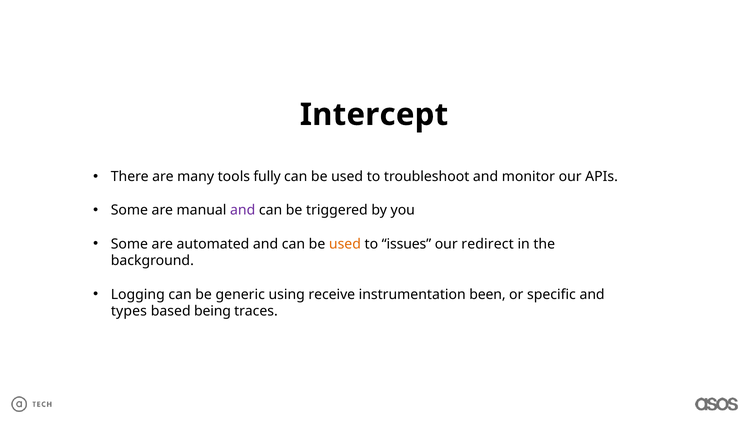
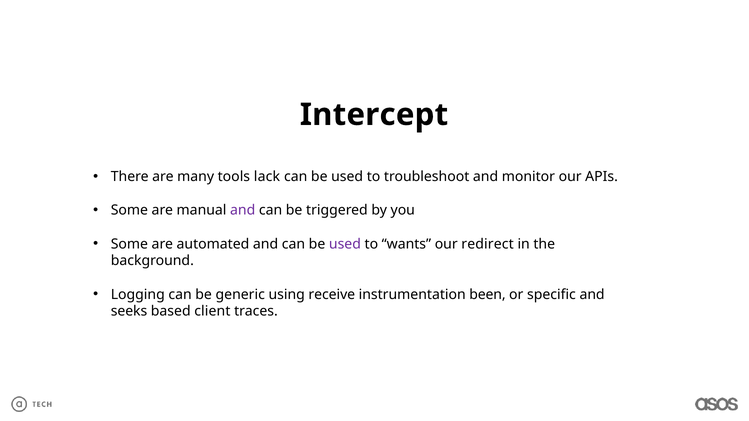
fully: fully -> lack (267, 177)
used colour: orange -> purple (345, 244)
issues: issues -> wants (406, 244)
types: types -> seeks (129, 312)
being: being -> client (212, 312)
